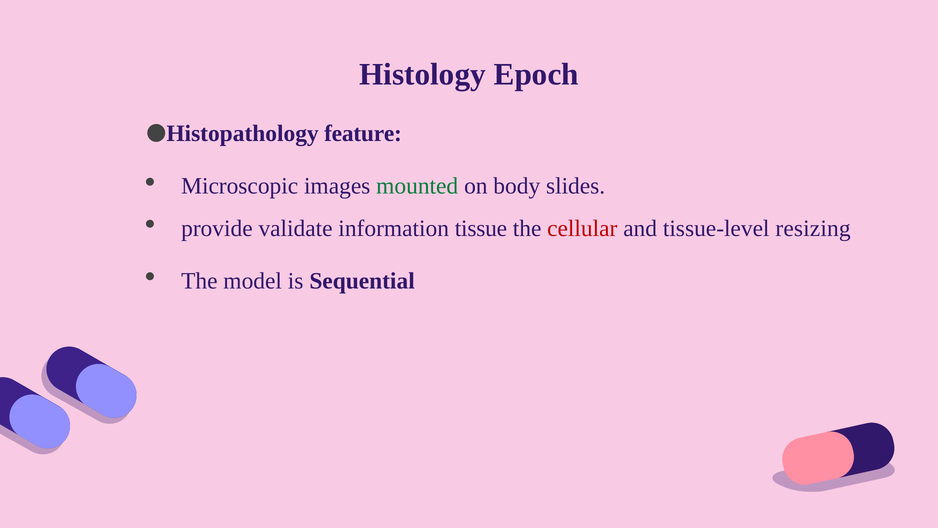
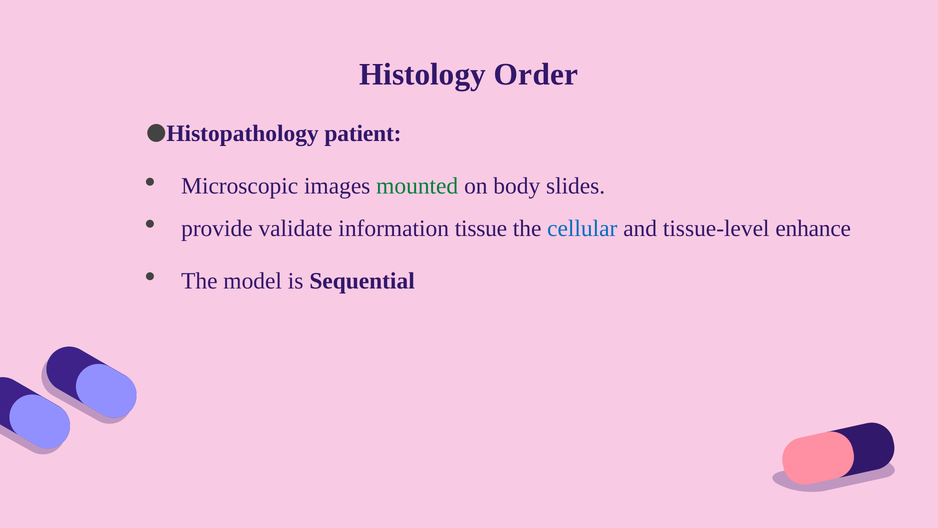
Epoch: Epoch -> Order (536, 74)
feature: feature -> patient (363, 133)
cellular colour: red -> blue (582, 228)
resizing: resizing -> enhance (813, 228)
